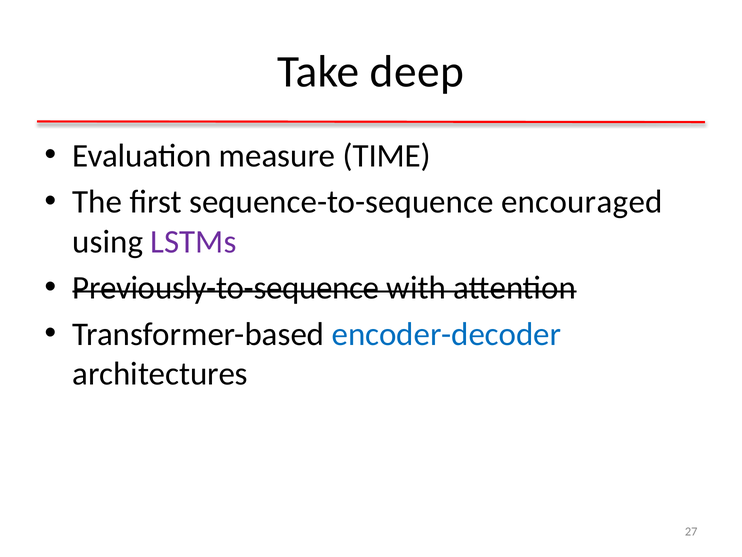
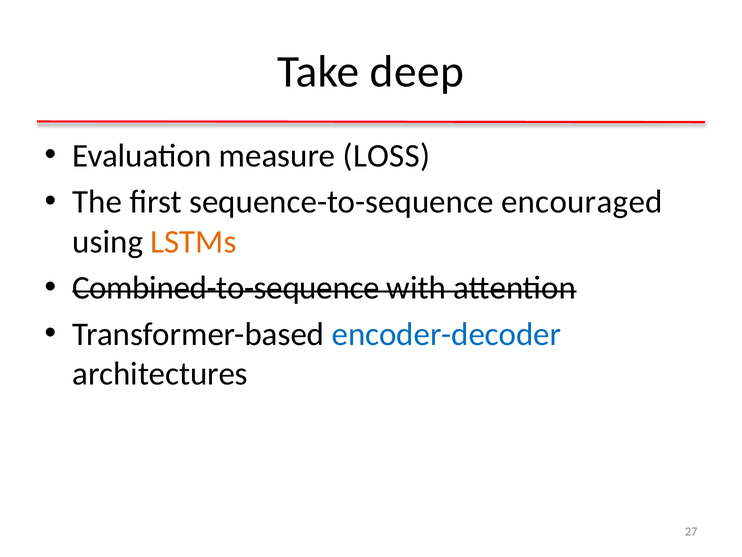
TIME: TIME -> LOSS (387, 156)
LSTMs colour: purple -> orange (193, 242)
Previously-to-sequence: Previously-to-sequence -> Combined-to-sequence (226, 288)
